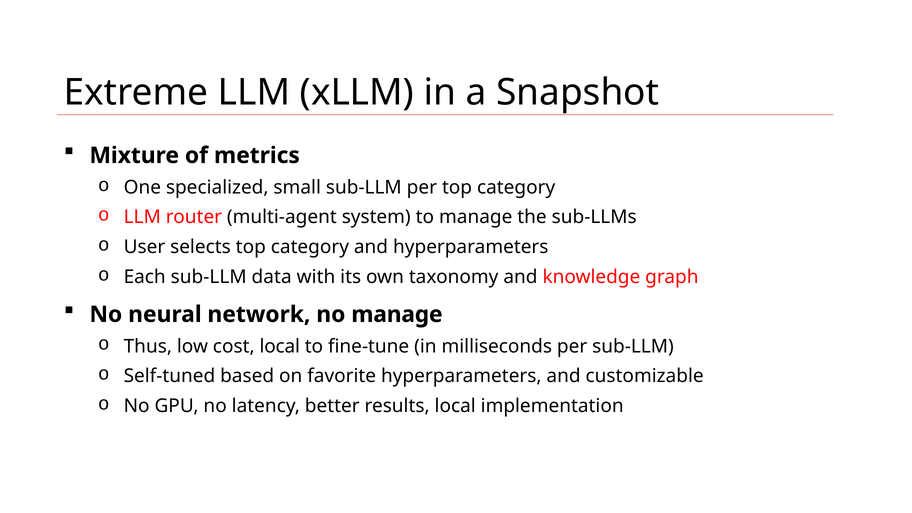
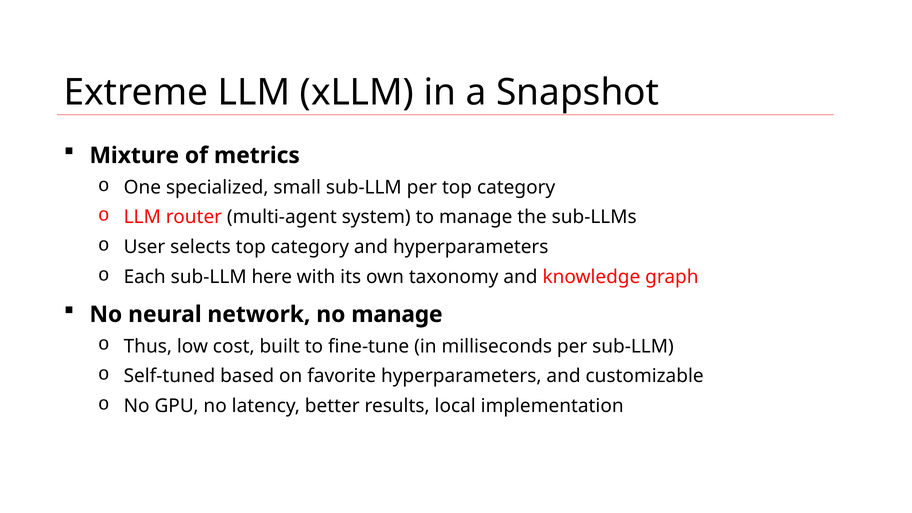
data: data -> here (272, 277)
cost local: local -> built (280, 346)
